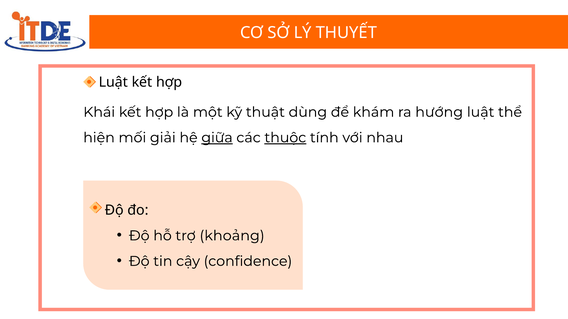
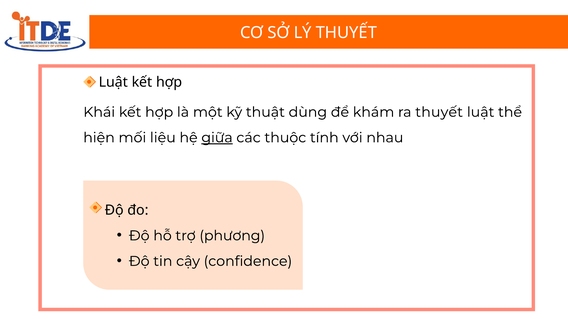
ra hướng: hướng -> thuyết (439, 112)
giải: giải -> liệu (163, 138)
thuộc underline: present -> none (285, 138)
khoảng: khoảng -> phương (232, 236)
